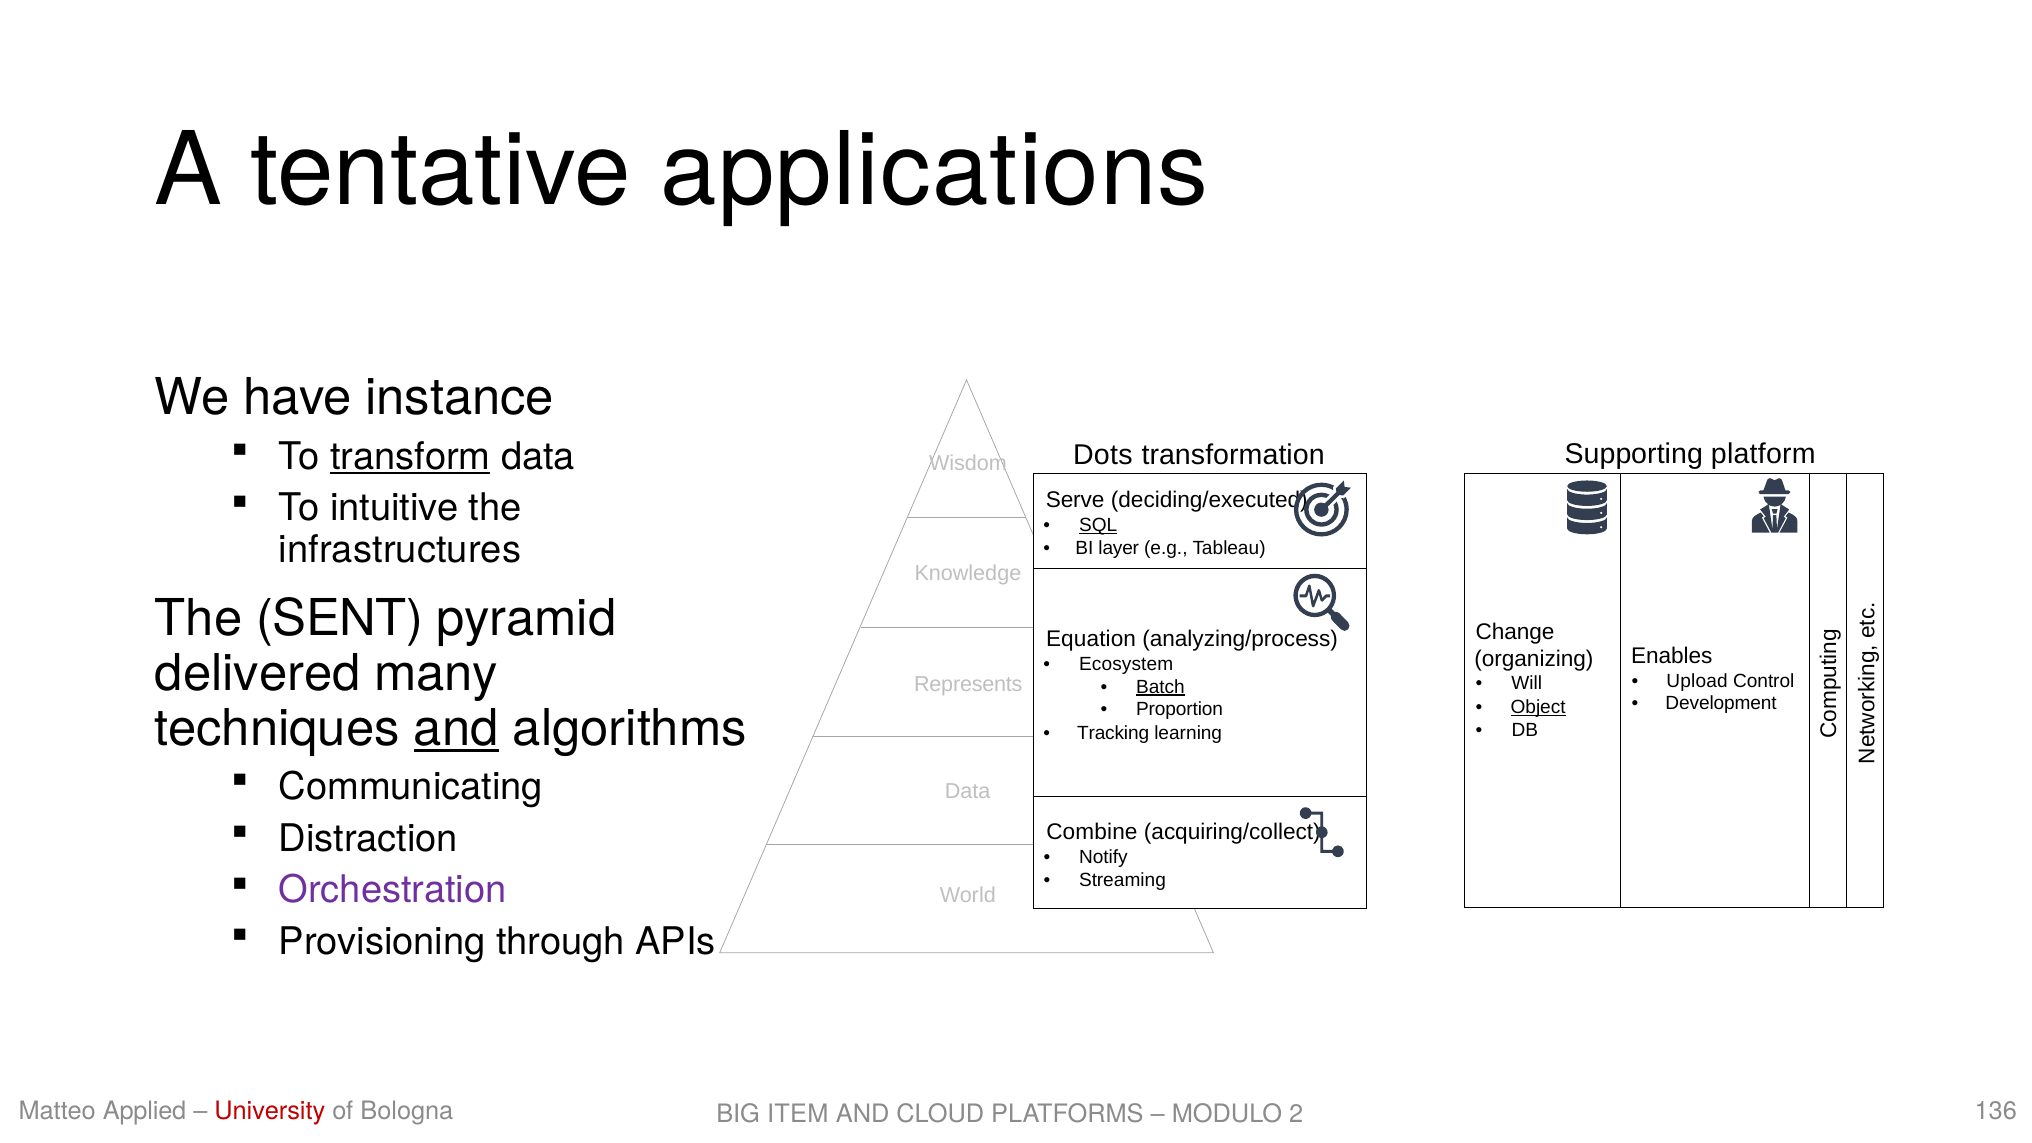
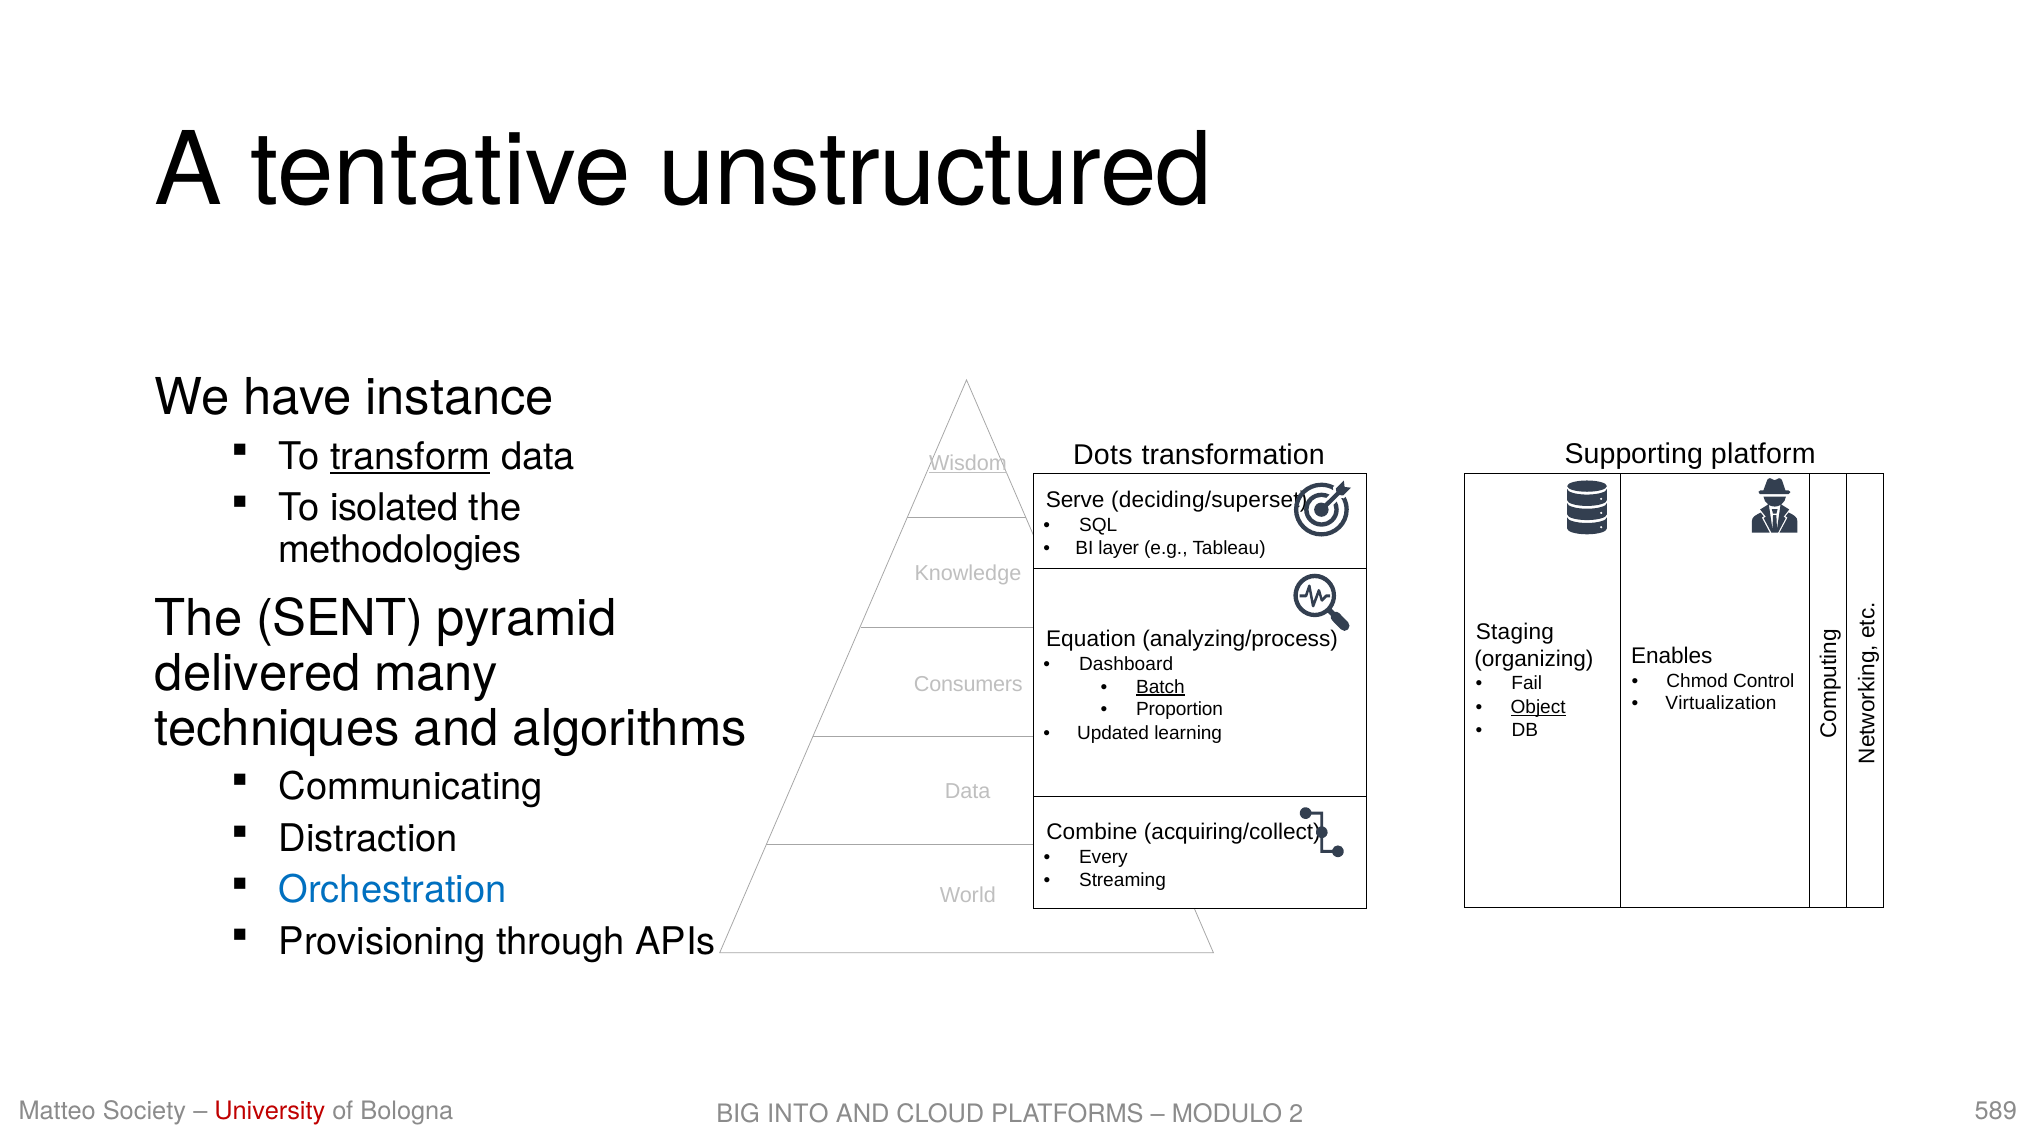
applications: applications -> unstructured (936, 171)
Wisdom underline: none -> present (968, 464)
intuitive: intuitive -> isolated (395, 508)
deciding/executed: deciding/executed -> deciding/superset (1209, 500)
SQL underline: present -> none (1098, 526)
infrastructures: infrastructures -> methodologies (400, 549)
Change: Change -> Staging (1515, 632)
Ecosystem: Ecosystem -> Dashboard (1126, 664)
Upload: Upload -> Chmod (1697, 681)
Represents: Represents -> Consumers (968, 684)
Will: Will -> Fail (1527, 683)
Development: Development -> Virtualization (1721, 703)
and underline: present -> none (456, 728)
Tracking: Tracking -> Updated (1113, 733)
Notify: Notify -> Every (1103, 858)
Orchestration colour: purple -> blue (393, 890)
Applied: Applied -> Society (144, 1111)
136: 136 -> 589 (1996, 1111)
ITEM: ITEM -> INTO (798, 1114)
